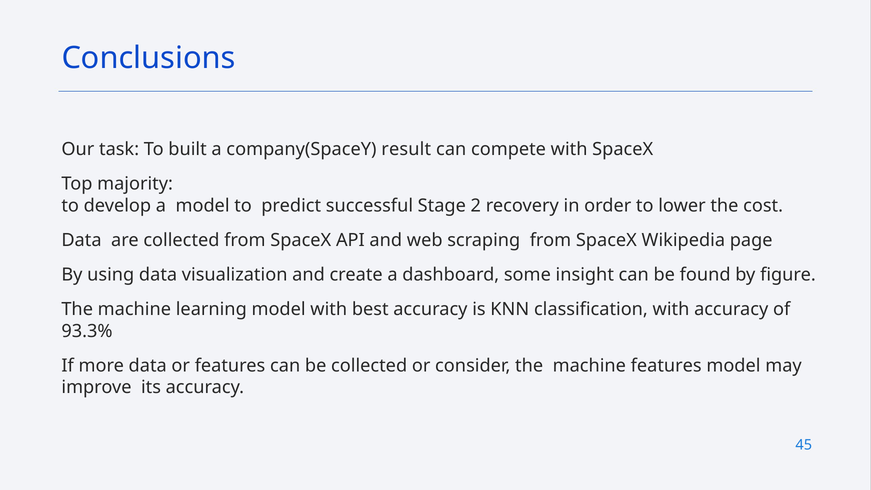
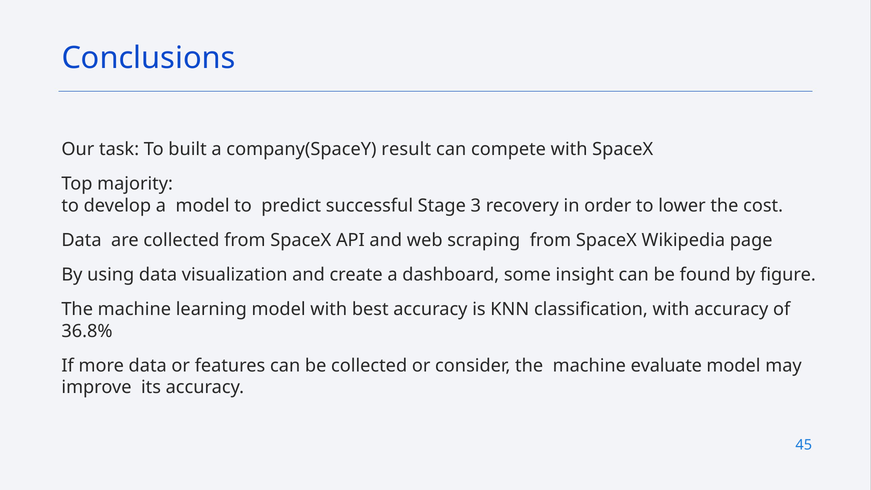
2: 2 -> 3 (476, 206)
93.3%: 93.3% -> 36.8% (87, 331)
machine features: features -> evaluate (666, 366)
